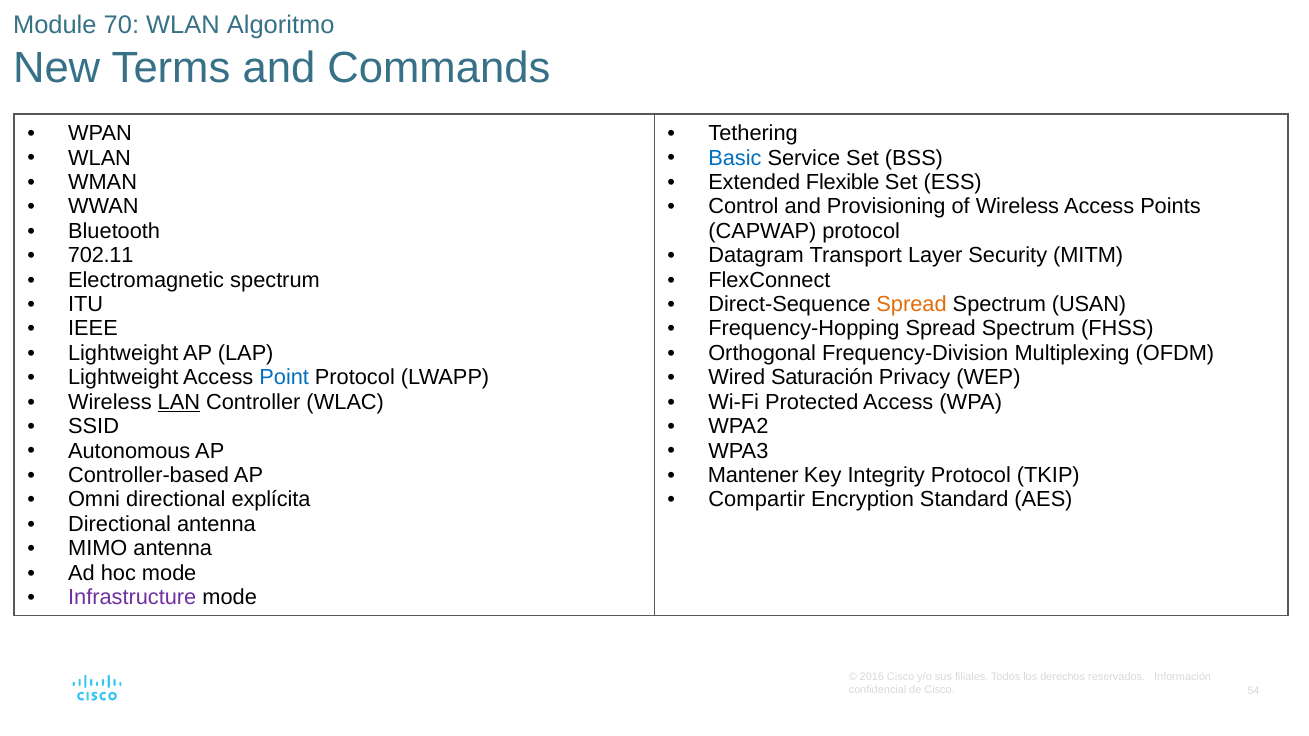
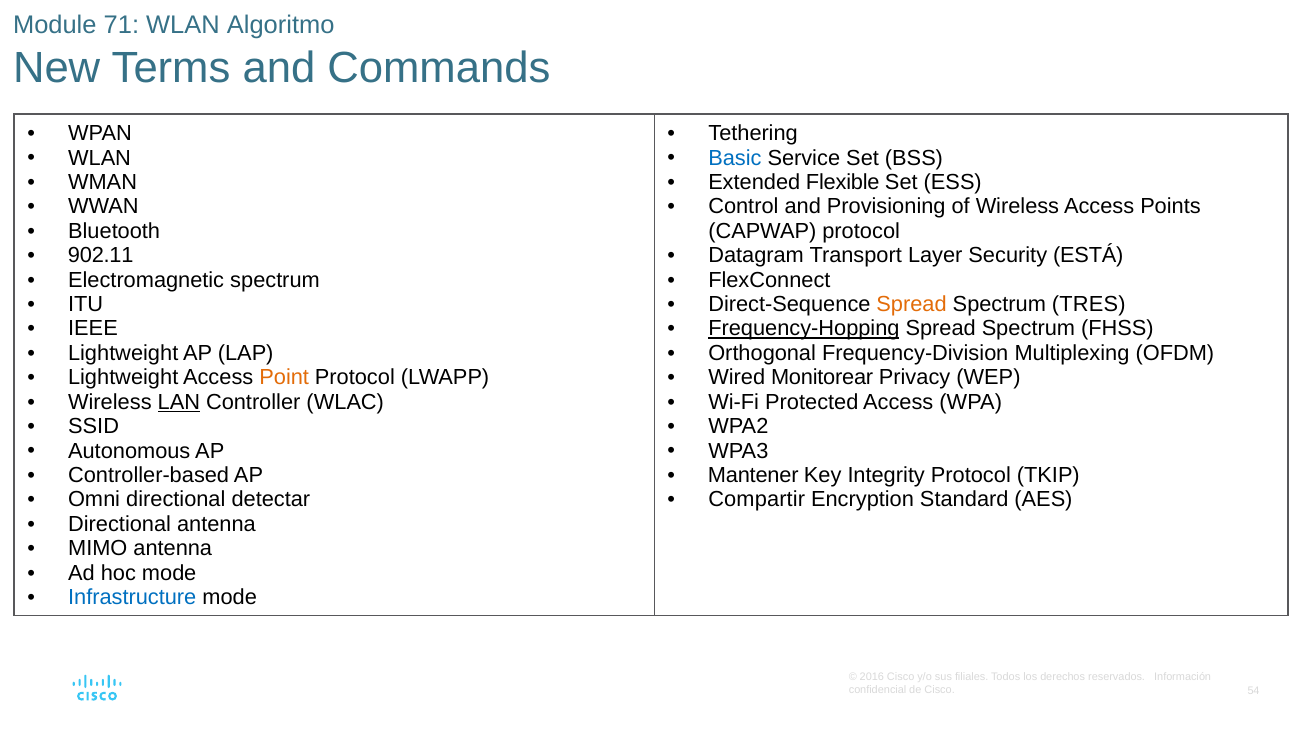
70: 70 -> 71 (121, 25)
702.11: 702.11 -> 902.11 (101, 256)
MITM: MITM -> ESTÁ (1088, 256)
USAN: USAN -> TRES (1089, 304)
Frequency-Hopping underline: none -> present (804, 329)
Point colour: blue -> orange (284, 378)
Saturación: Saturación -> Monitorear (822, 378)
explícita: explícita -> detectar (271, 500)
Infrastructure colour: purple -> blue (132, 598)
